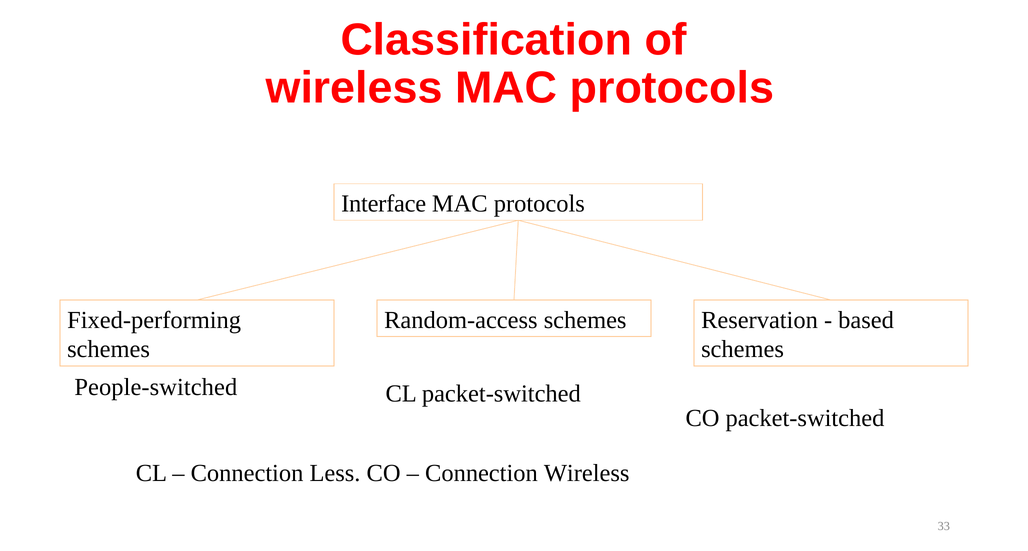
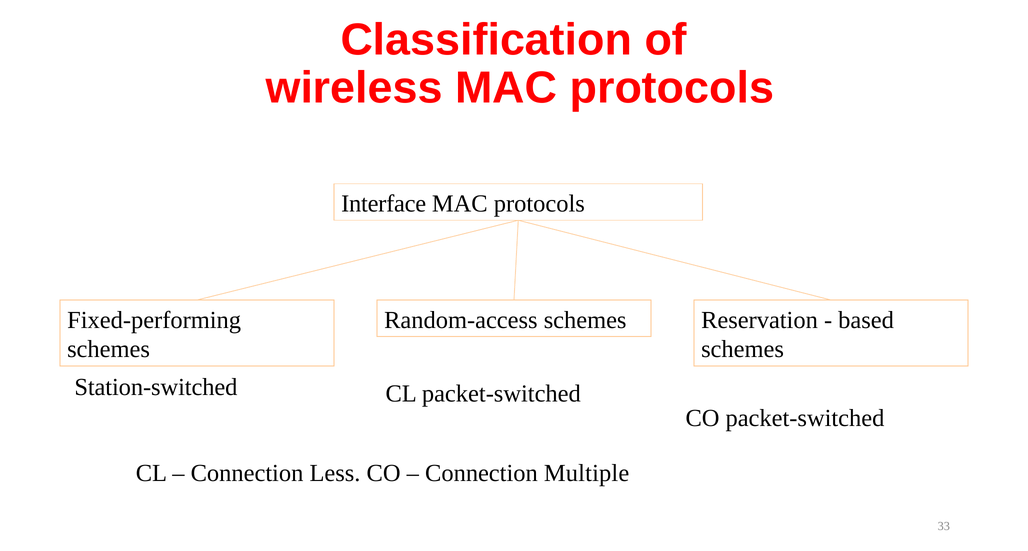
People-switched: People-switched -> Station-switched (156, 387)
Connection Wireless: Wireless -> Multiple (587, 473)
